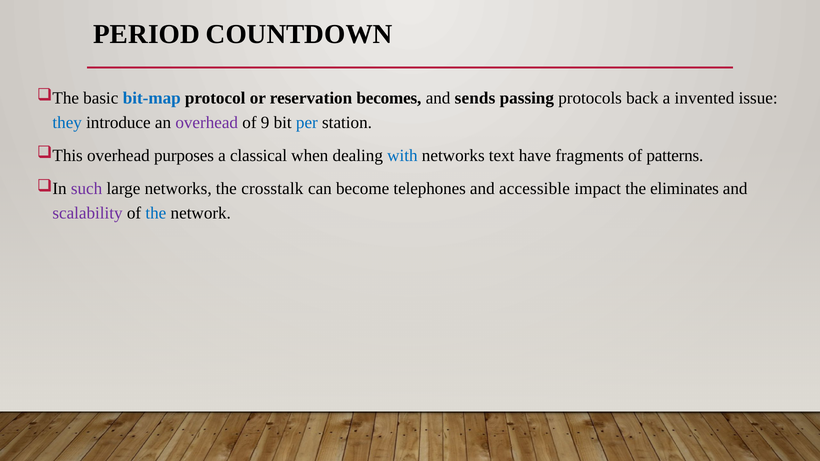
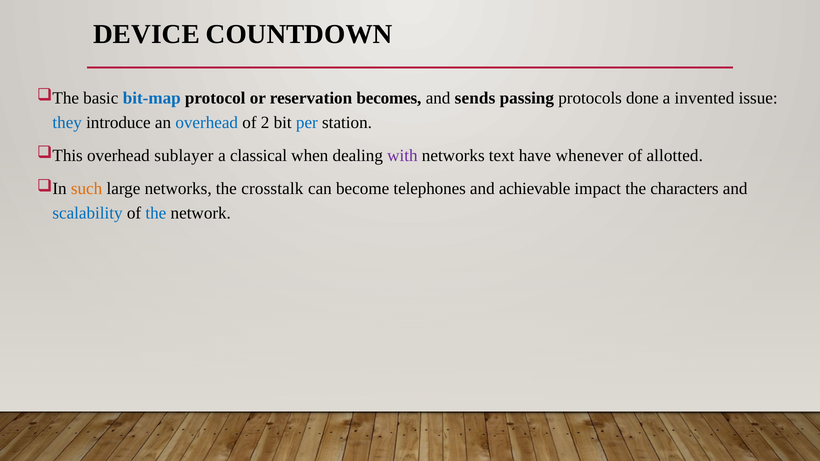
PERIOD: PERIOD -> DEVICE (146, 34)
back: back -> done (642, 98)
overhead colour: purple -> blue (207, 123)
9: 9 -> 2 (265, 123)
purposes: purposes -> sublayer (184, 156)
with colour: blue -> purple (402, 156)
fragments: fragments -> whenever (590, 156)
patterns: patterns -> allotted (675, 156)
such colour: purple -> orange (87, 189)
accessible: accessible -> achievable (535, 189)
eliminates: eliminates -> characters (684, 189)
scalability colour: purple -> blue (88, 213)
